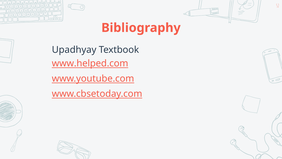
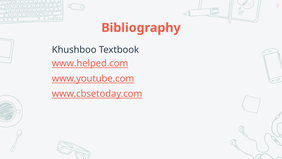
Upadhyay: Upadhyay -> Khushboo (74, 50)
